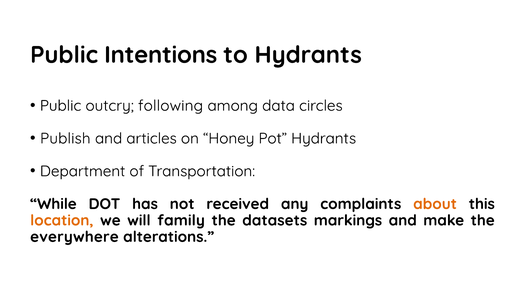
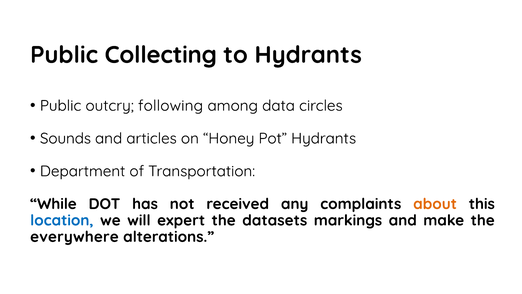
Intentions: Intentions -> Collecting (161, 55)
Publish: Publish -> Sounds (65, 138)
location colour: orange -> blue (62, 220)
family: family -> expert (181, 220)
